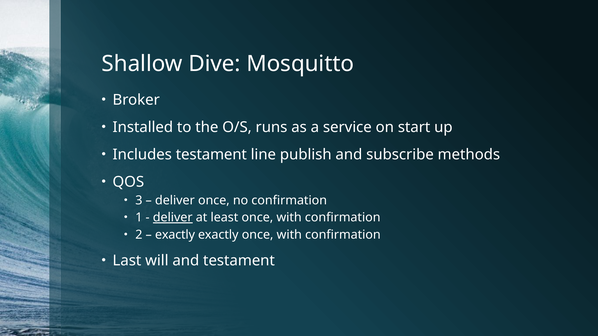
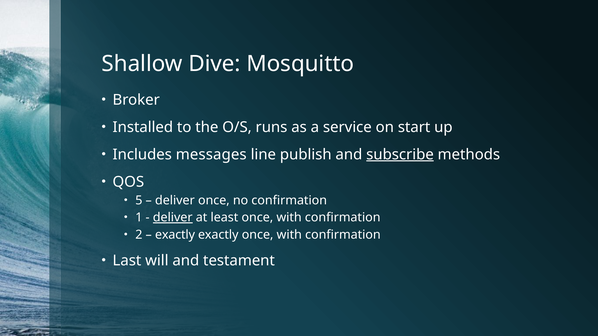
Includes testament: testament -> messages (211, 155)
subscribe underline: none -> present (400, 155)
3: 3 -> 5 (139, 201)
